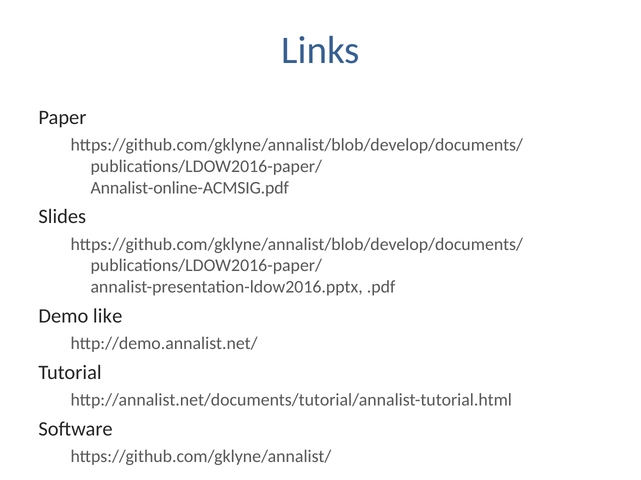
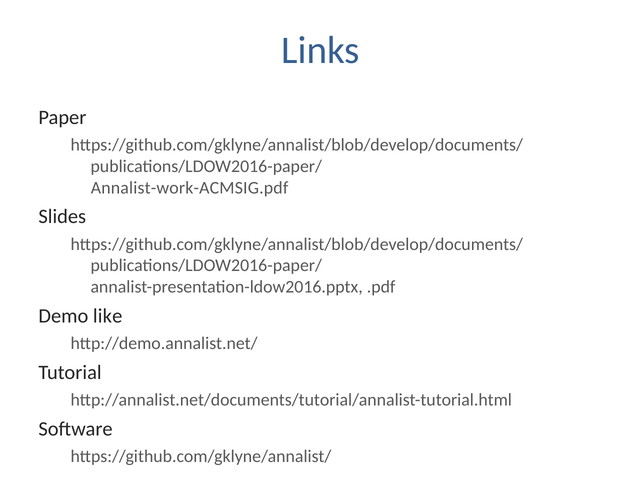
Annalist-online-ACMSIG.pdf: Annalist-online-ACMSIG.pdf -> Annalist-work-ACMSIG.pdf (190, 188)
